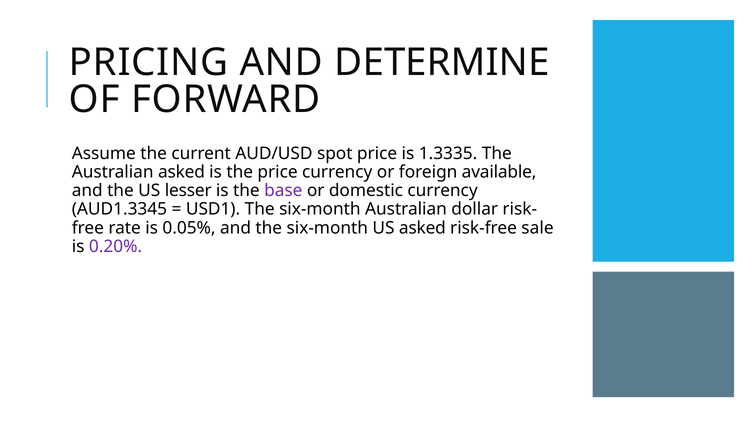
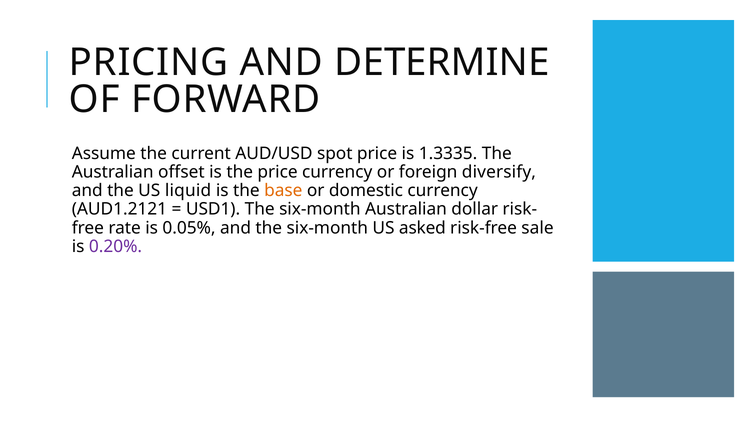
Australian asked: asked -> offset (181, 172)
available: available -> diversify (499, 172)
lesser: lesser -> liquid (188, 191)
base colour: purple -> orange (283, 191)
AUD1.3345: AUD1.3345 -> AUD1.2121 (119, 209)
